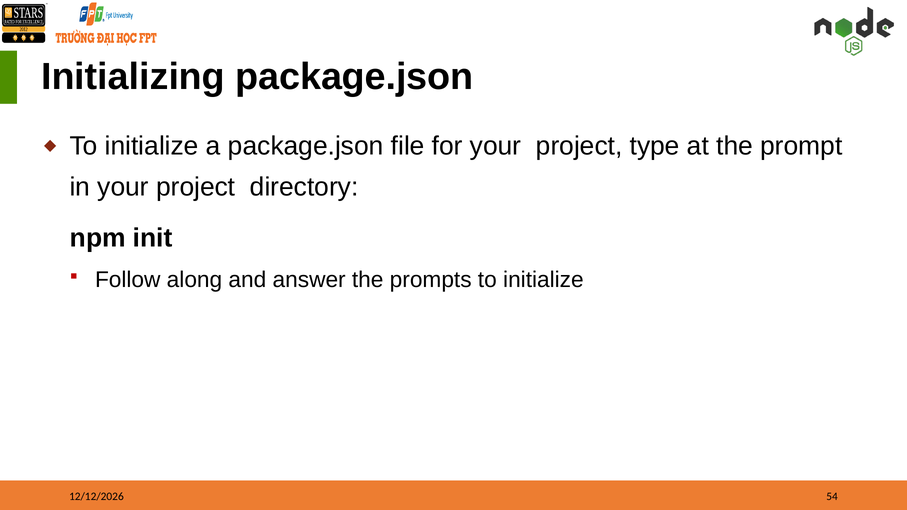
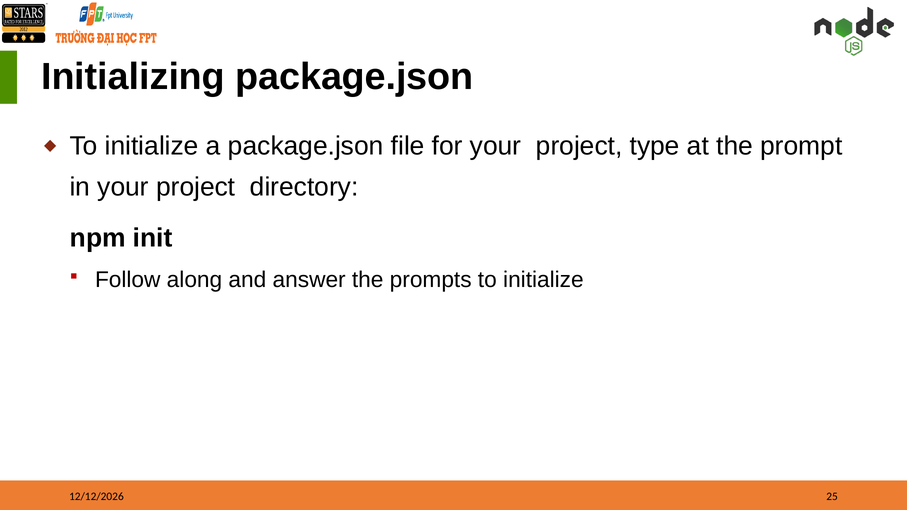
54: 54 -> 25 (832, 497)
